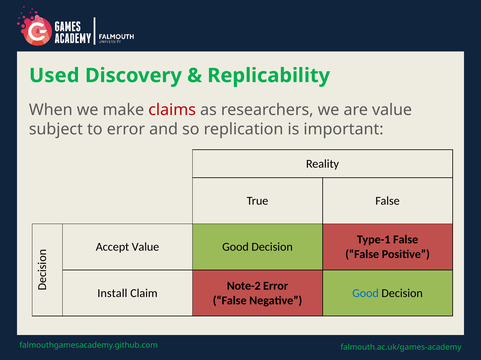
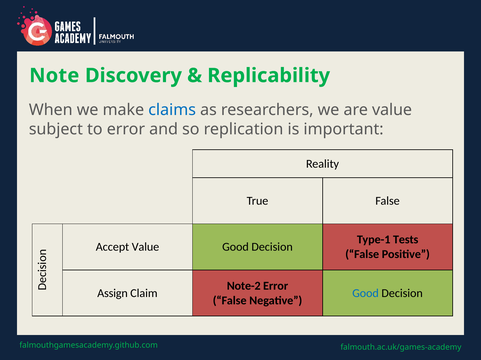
Used: Used -> Note (54, 76)
claims colour: red -> blue (172, 110)
Type-1 False: False -> Tests (406, 240)
Install: Install -> Assign (113, 294)
